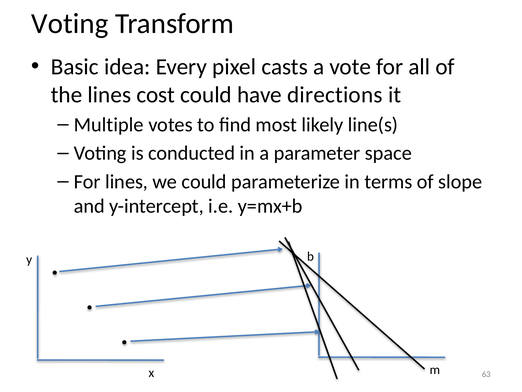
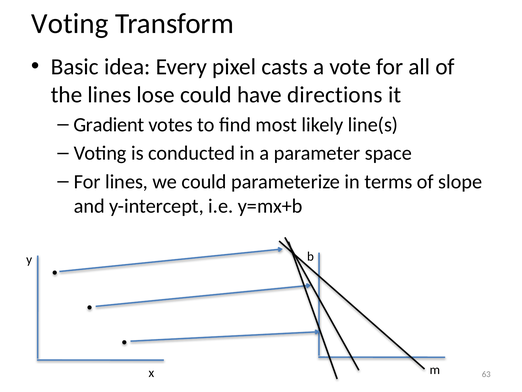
cost: cost -> lose (156, 95)
Multiple: Multiple -> Gradient (109, 125)
